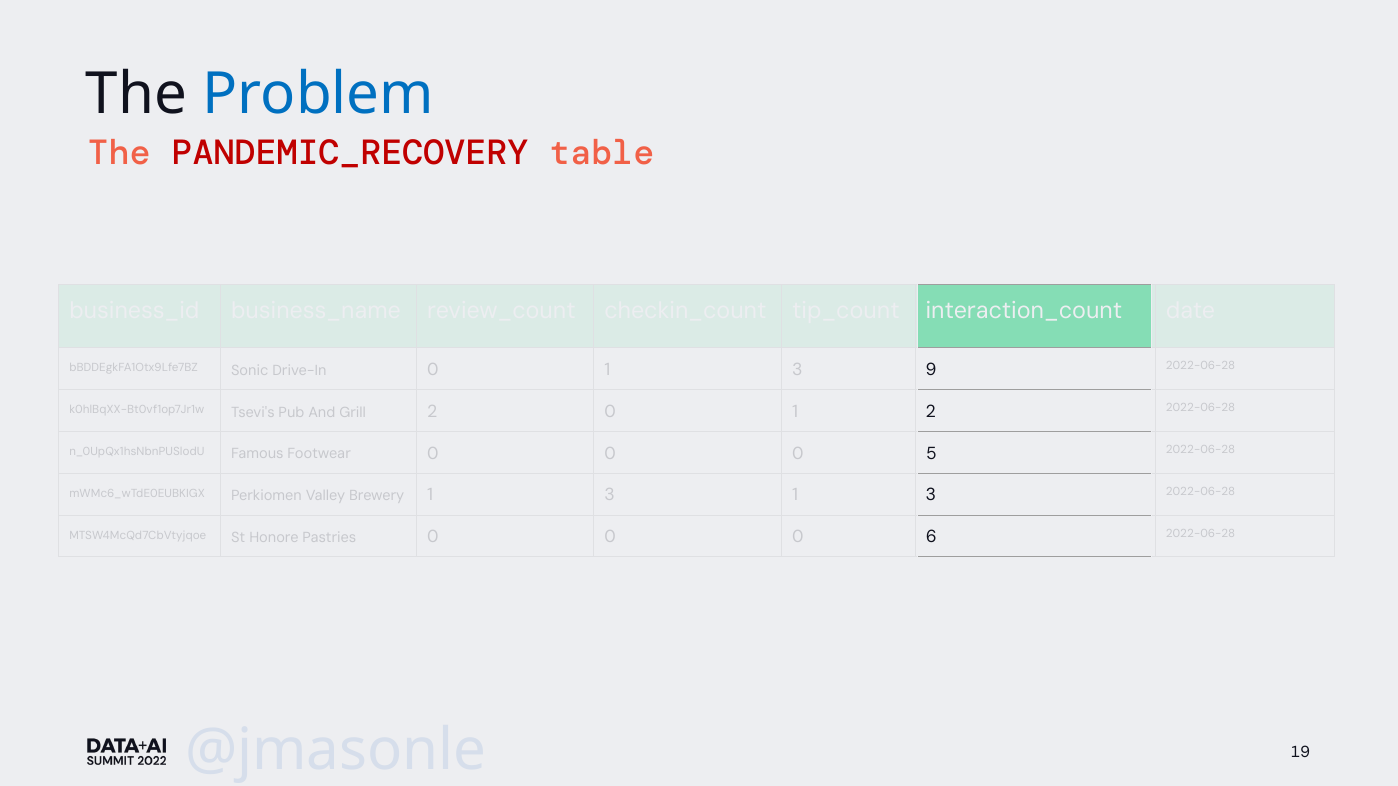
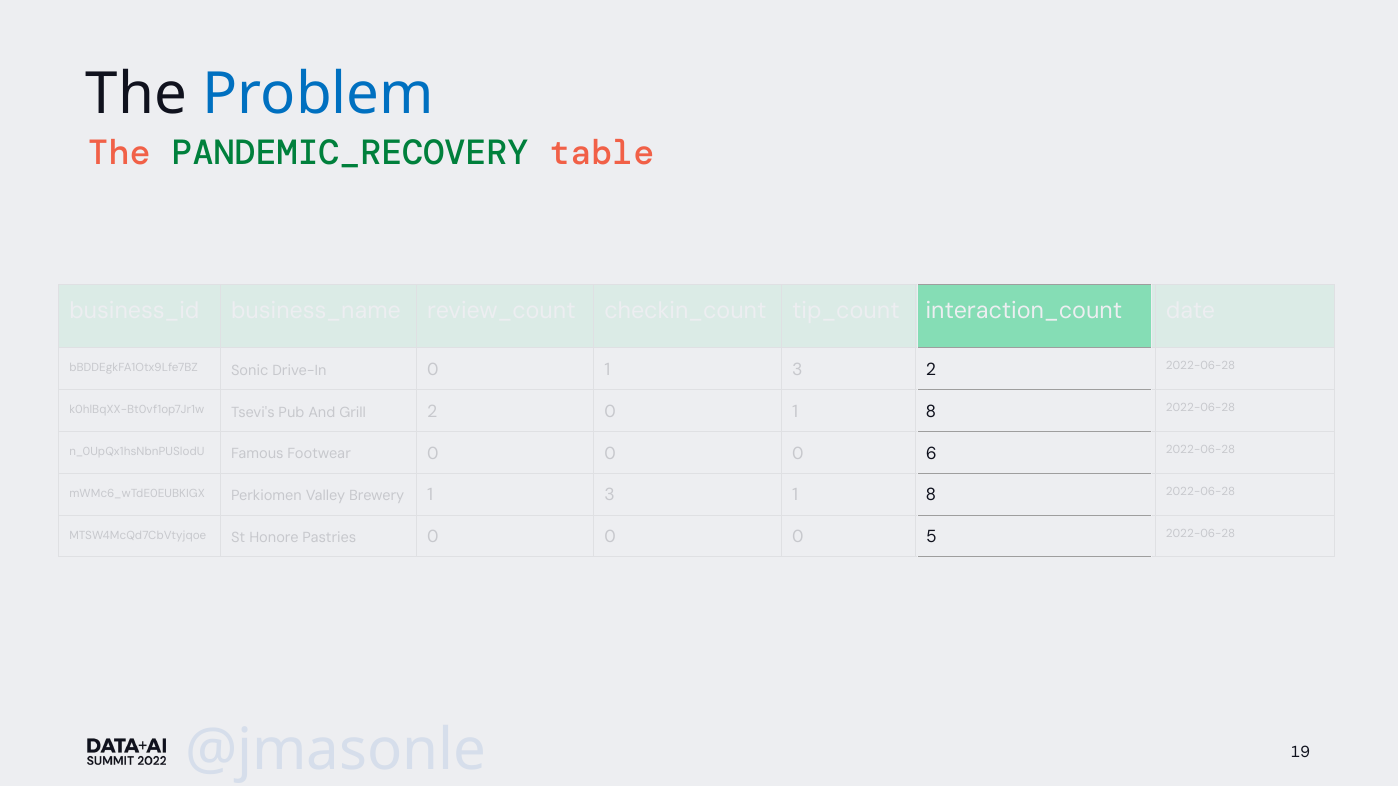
PANDEMIC_RECOVERY colour: red -> green (350, 153)
9: 9 -> 2 (931, 370)
2: 2 -> 8 (931, 412)
5: 5 -> 6 (931, 454)
3: 3 -> 8 (931, 496)
6: 6 -> 5 (931, 537)
